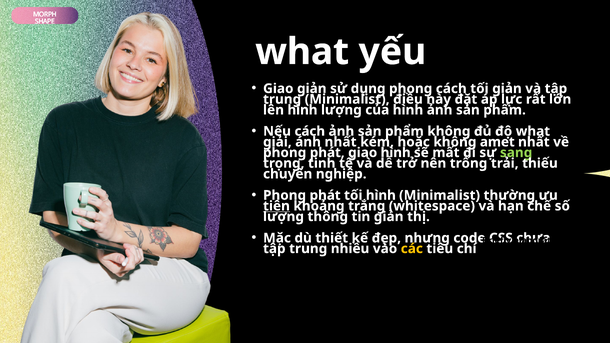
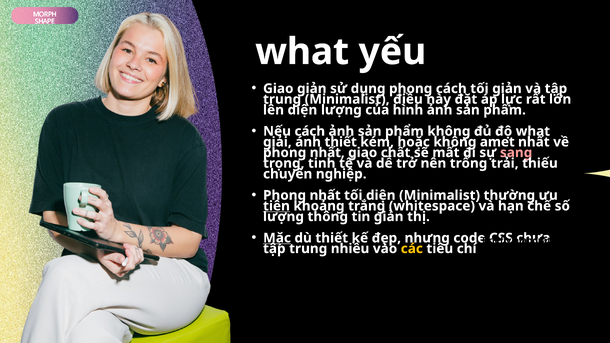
lên hình: hình -> diện (302, 110)
ánh nhất: nhất -> thiết (341, 142)
phát: phát -> nhất (327, 153)
hình: hình -> chất (396, 153)
sang colour: light green -> pink (516, 153)
phát: phát -> nhất (325, 195)
tối hình: hình -> diện (381, 195)
Mặc underline: none -> present (277, 238)
